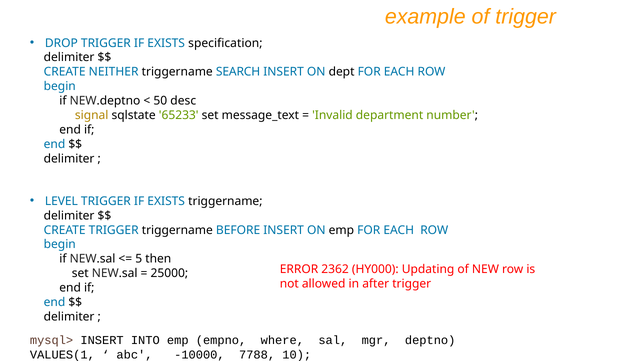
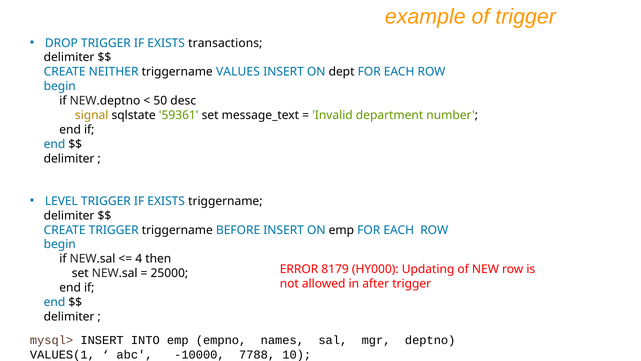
specification: specification -> transactions (225, 43)
SEARCH: SEARCH -> VALUES (238, 72)
65233: 65233 -> 59361 (179, 115)
5: 5 -> 4 (139, 259)
2362: 2362 -> 8179 (335, 269)
where: where -> names (282, 340)
